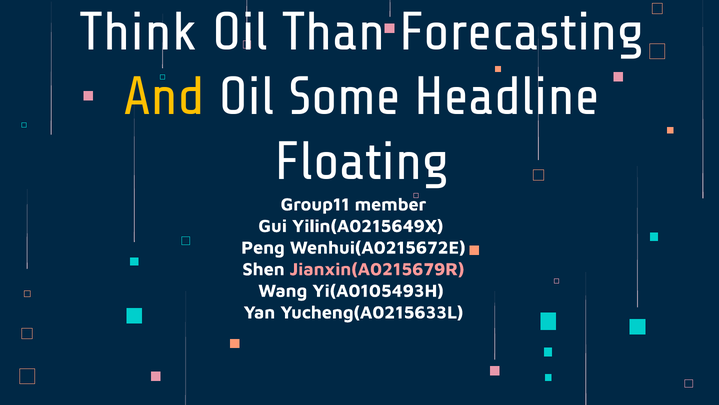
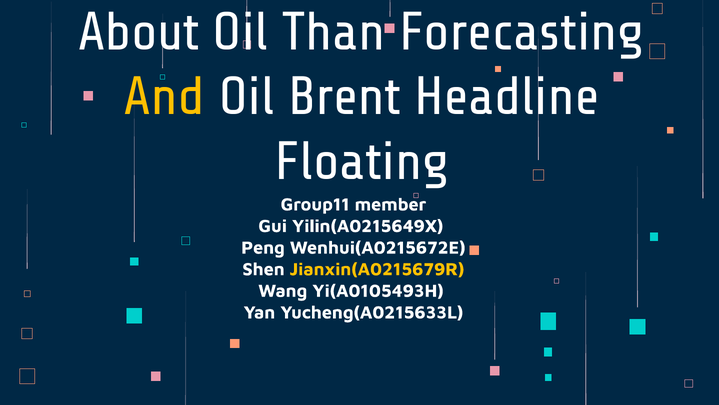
Think: Think -> About (139, 32)
Some: Some -> Brent (345, 96)
Jianxin(A0215679R colour: pink -> yellow (377, 269)
